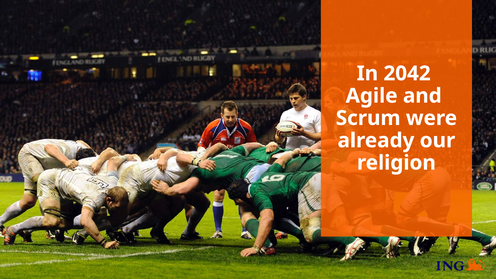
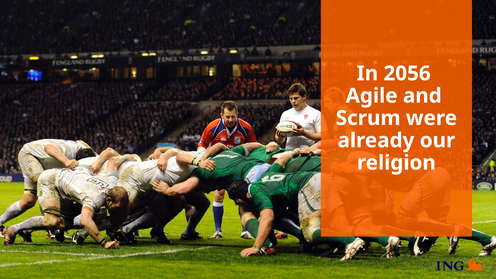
2042: 2042 -> 2056 (407, 74)
